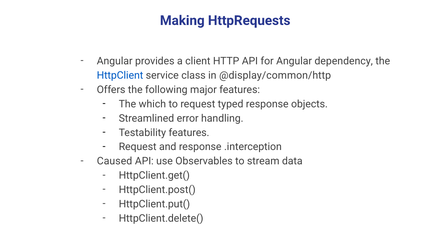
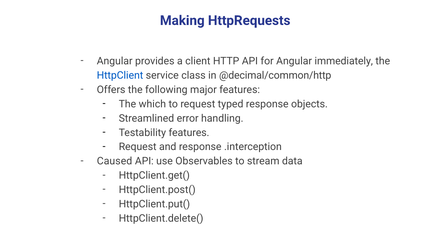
dependency: dependency -> immediately (344, 61)
@display/common/http: @display/common/http -> @decimal/common/http (275, 75)
